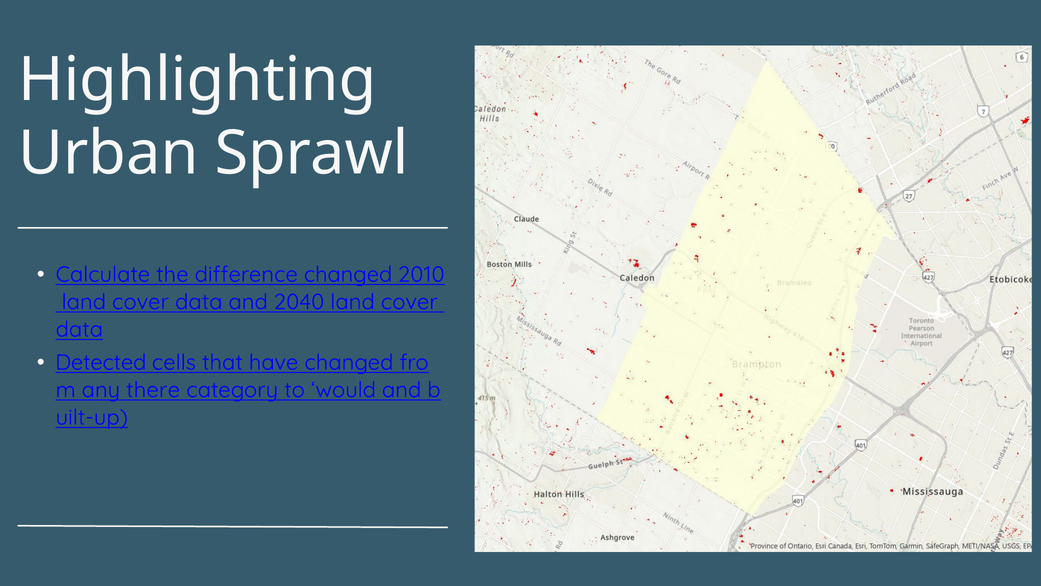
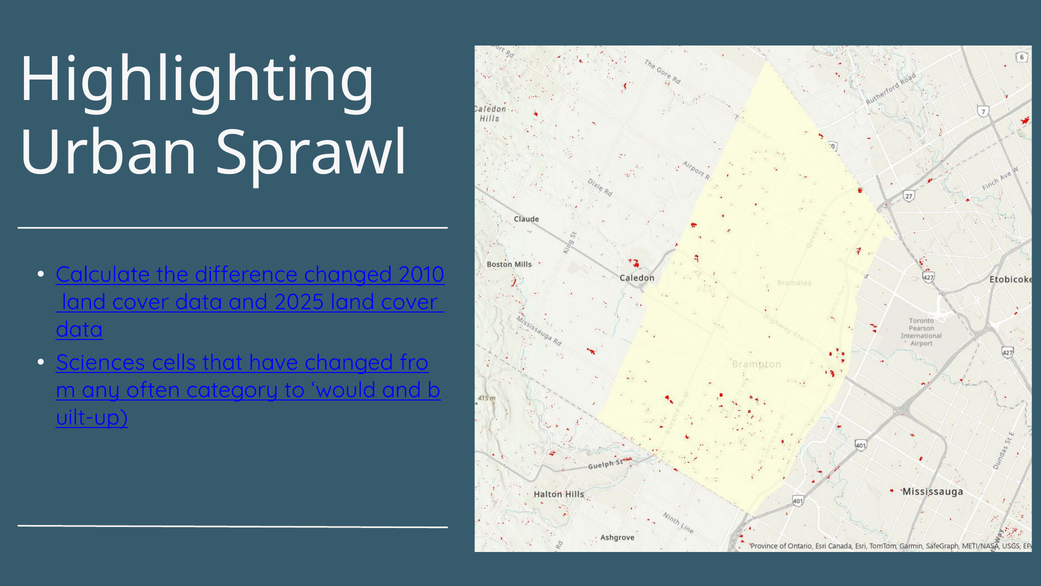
2040: 2040 -> 2025 (299, 302)
Detected: Detected -> Sciences (101, 362)
there: there -> often (153, 390)
